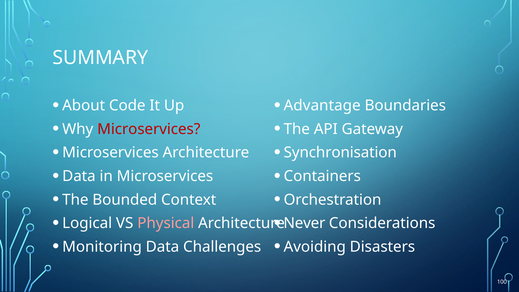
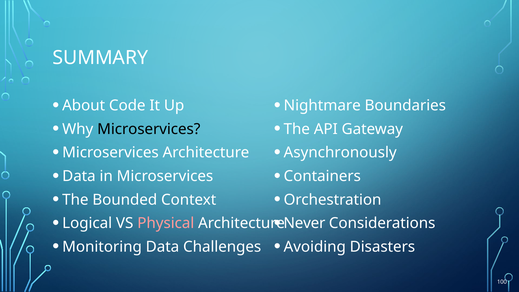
Advantage: Advantage -> Nightmare (322, 106)
Microservices colour: red -> black (149, 129)
Synchronisation: Synchronisation -> Asynchronously (340, 153)
